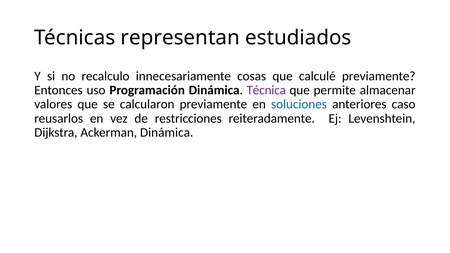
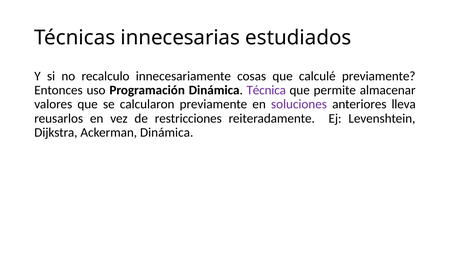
representan: representan -> innecesarias (180, 38)
soluciones colour: blue -> purple (299, 104)
caso: caso -> lleva (404, 104)
